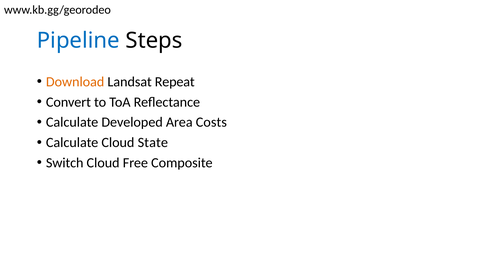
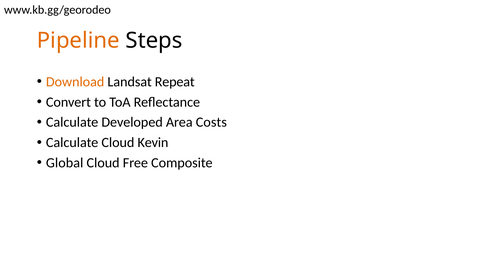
Pipeline colour: blue -> orange (78, 41)
State: State -> Kevin (153, 143)
Switch: Switch -> Global (65, 163)
